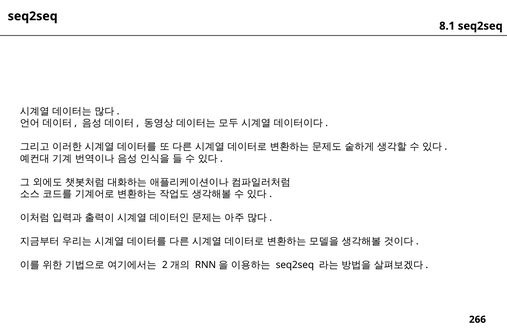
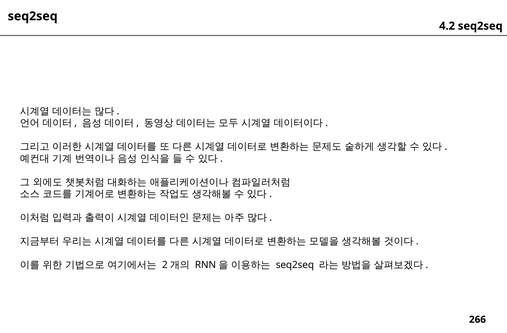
8.1: 8.1 -> 4.2 (447, 26)
